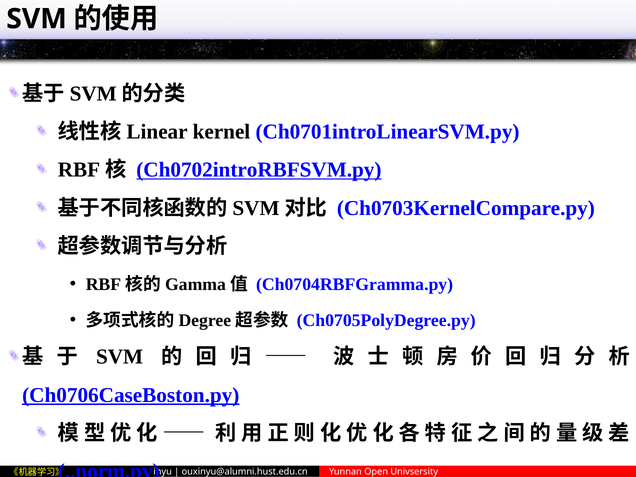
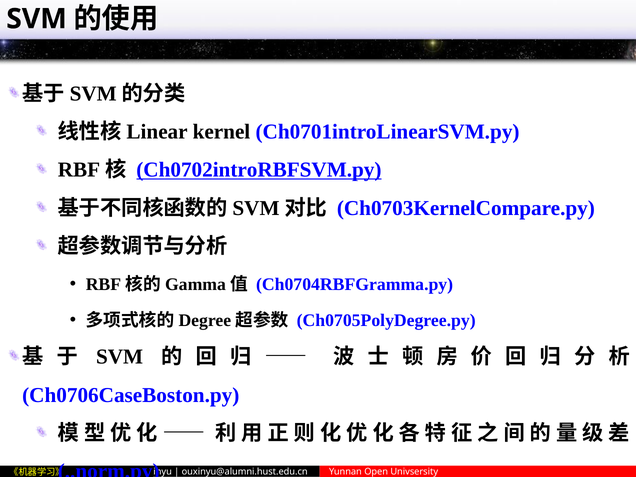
Ch0706CaseBoston.py underline: present -> none (131, 395)
